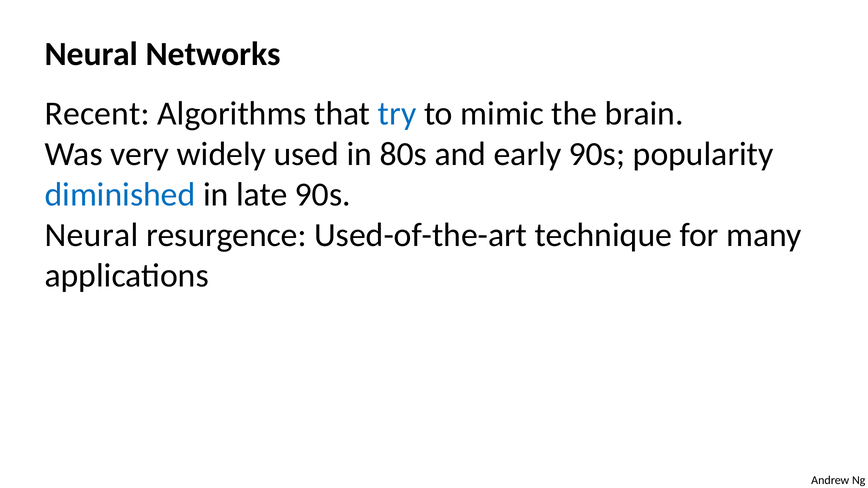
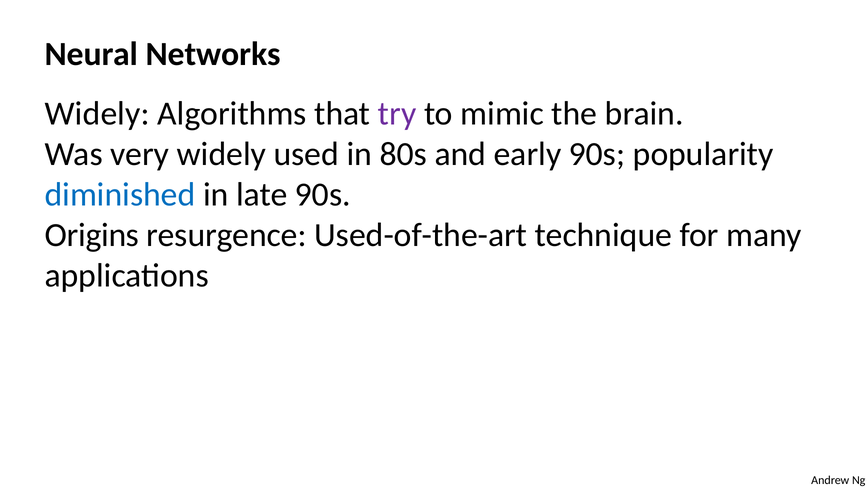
Recent: Recent -> Widely (97, 114)
try colour: blue -> purple (397, 114)
Neural: Neural -> Origins (92, 235)
